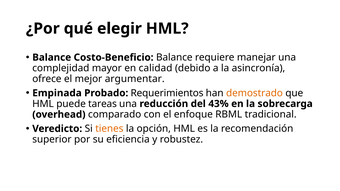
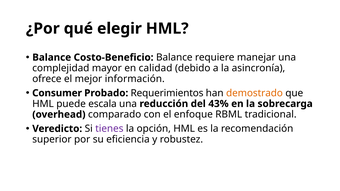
argumentar: argumentar -> información (135, 79)
Empinada: Empinada -> Consumer (57, 93)
tareas: tareas -> escala (103, 104)
tienes colour: orange -> purple (109, 129)
